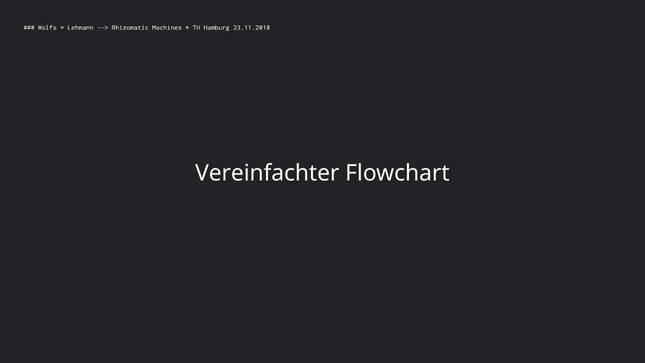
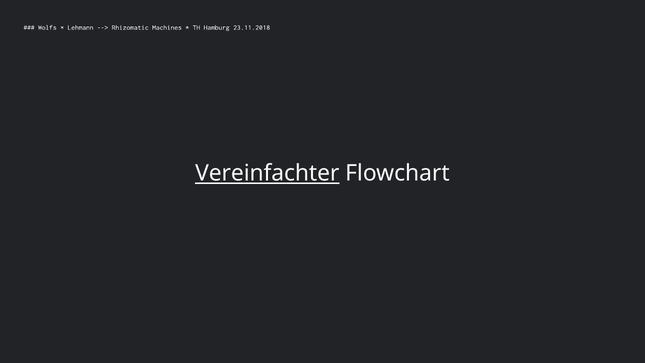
Vereinfachter underline: none -> present (267, 173)
